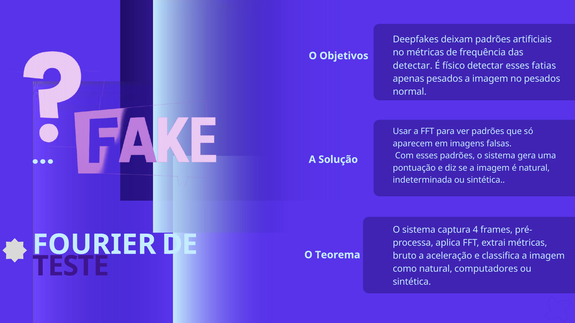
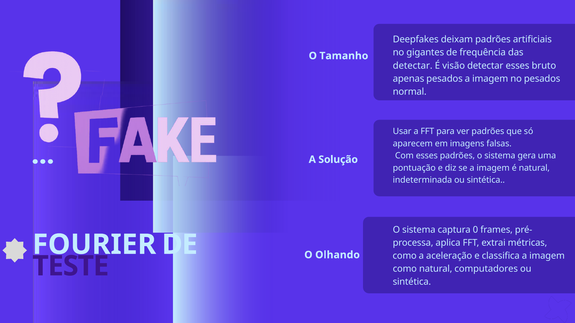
no métricas: métricas -> gigantes (425, 52)
Objetivos: Objetivos -> Tamanho (344, 56)
físico: físico -> visão (454, 66)
fatias: fatias -> bruto (544, 66)
4: 4 -> 0 (475, 230)
Teorema: Teorema -> Olhando (338, 255)
bruto: bruto -> como (405, 256)
